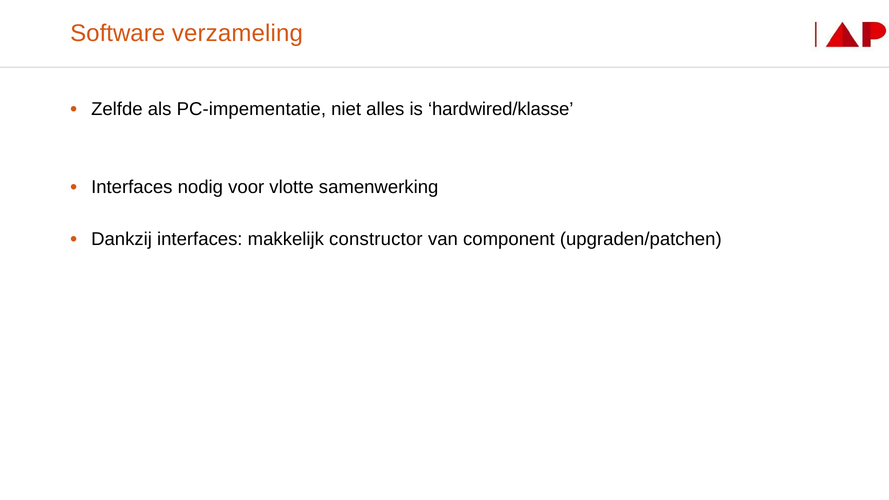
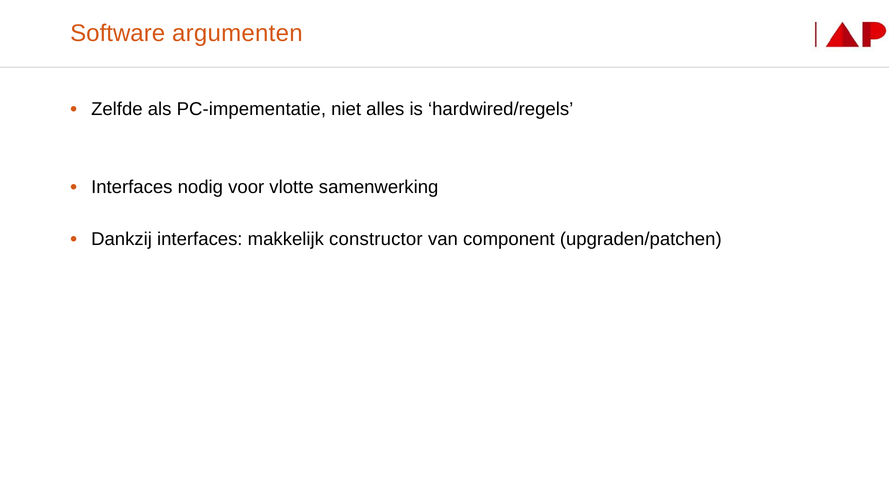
verzameling: verzameling -> argumenten (237, 33)
hardwired/klasse: hardwired/klasse -> hardwired/regels (501, 109)
